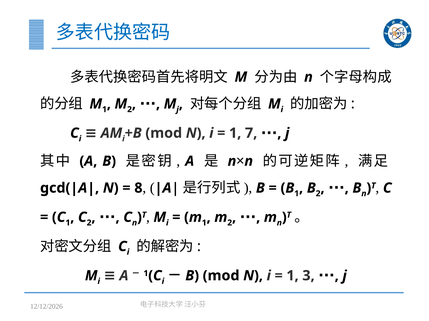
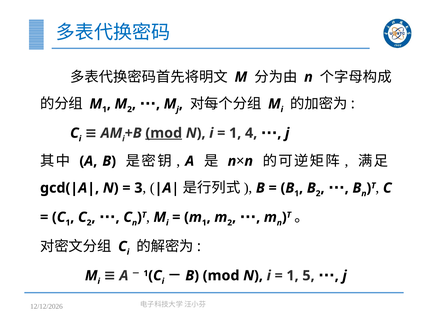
mod underline: none -> present (164, 133)
7: 7 -> 4 (251, 133)
8: 8 -> 3 (138, 188)
3: 3 -> 5 (309, 276)
